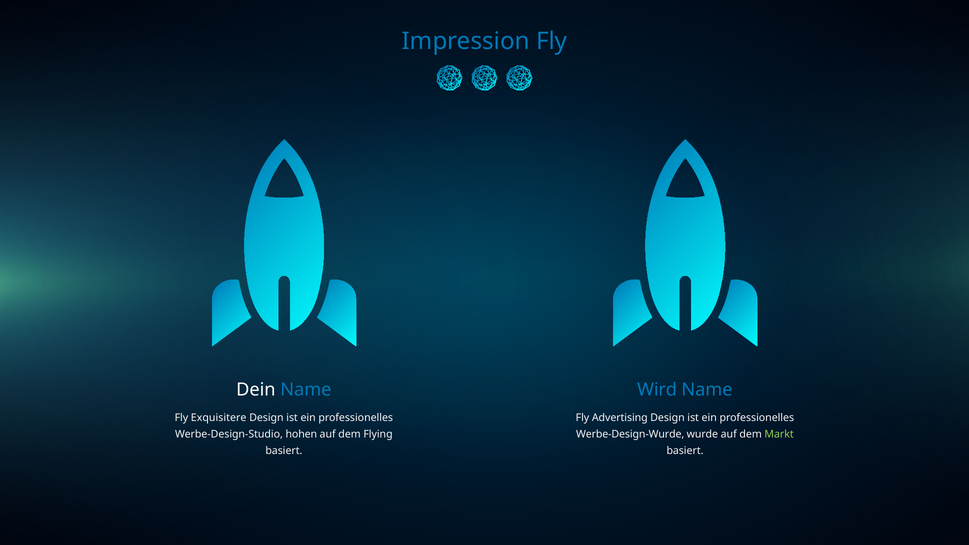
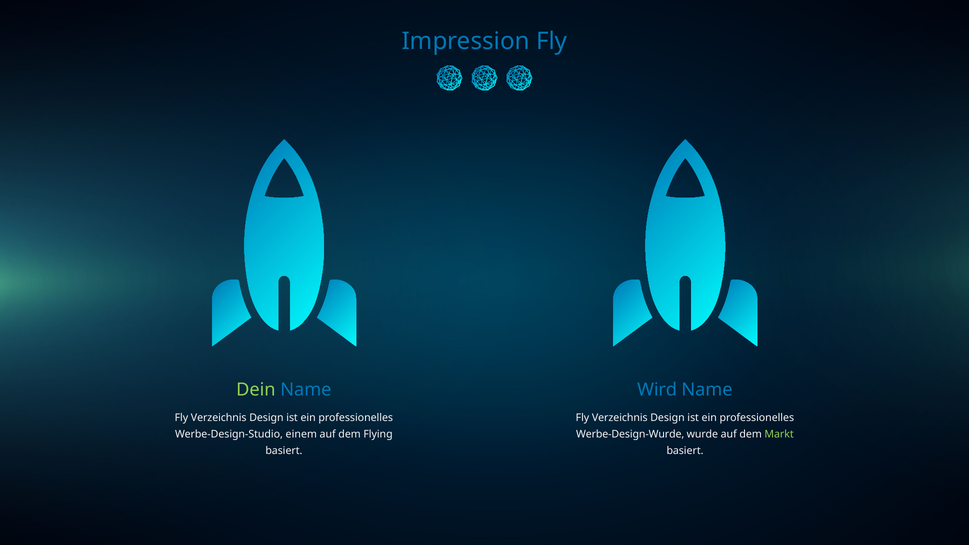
Dein colour: white -> light green (256, 390)
Exquisitere: Exquisitere -> Verzeichnis (219, 418)
Advertising: Advertising -> Verzeichnis (620, 418)
hohen: hohen -> einem (301, 435)
